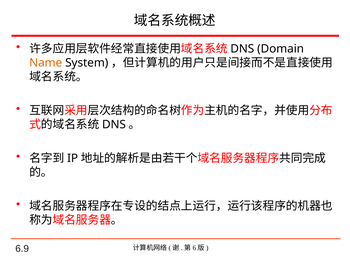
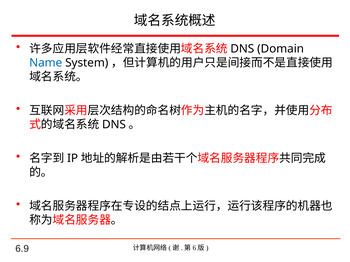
Name colour: orange -> blue (46, 63)
